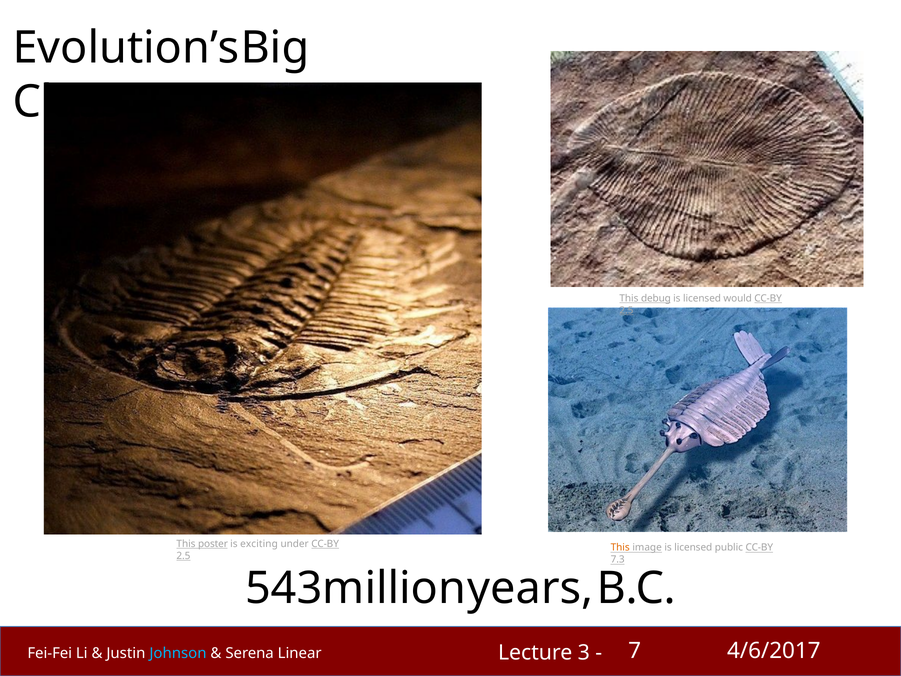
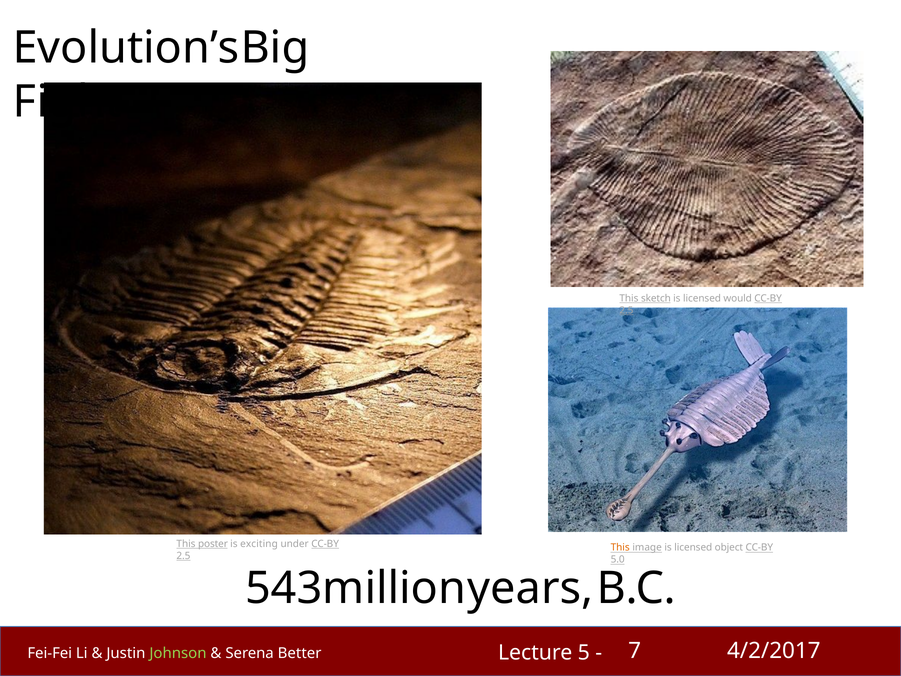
Class: Class -> Fight (67, 102)
debug: debug -> sketch (656, 298)
public: public -> object (729, 547)
7.3: 7.3 -> 5.0 (618, 559)
4/6/2017: 4/6/2017 -> 4/2/2017 (774, 651)
3: 3 -> 5 (584, 652)
Johnson colour: light blue -> light green (178, 653)
Linear: Linear -> Better (300, 653)
